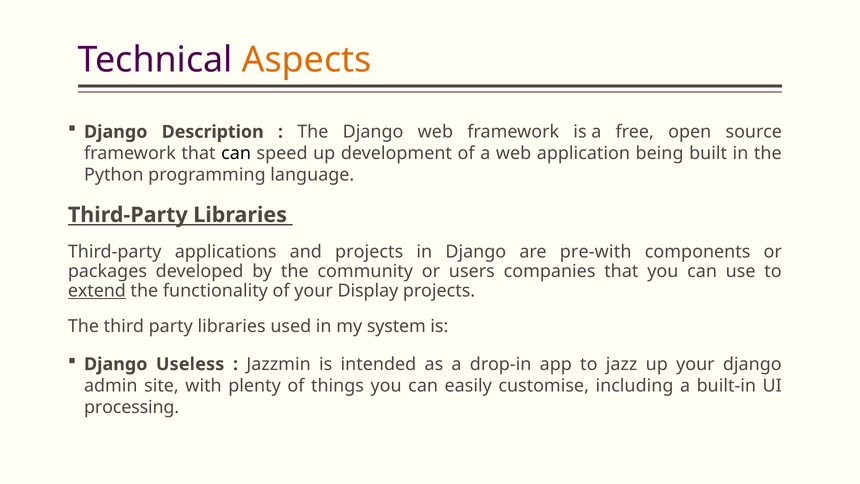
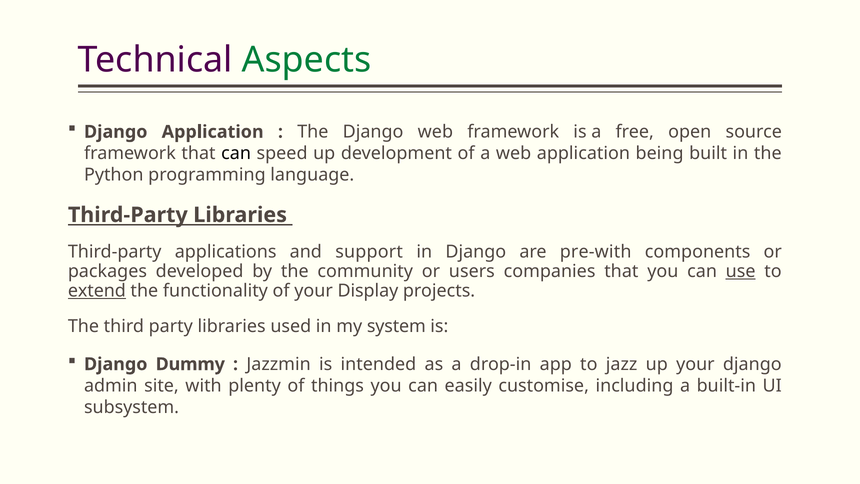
Aspects colour: orange -> green (307, 60)
Django Description: Description -> Application (213, 132)
and projects: projects -> support (369, 252)
use underline: none -> present (741, 271)
Useless: Useless -> Dummy (190, 364)
processing: processing -> subsystem (131, 407)
